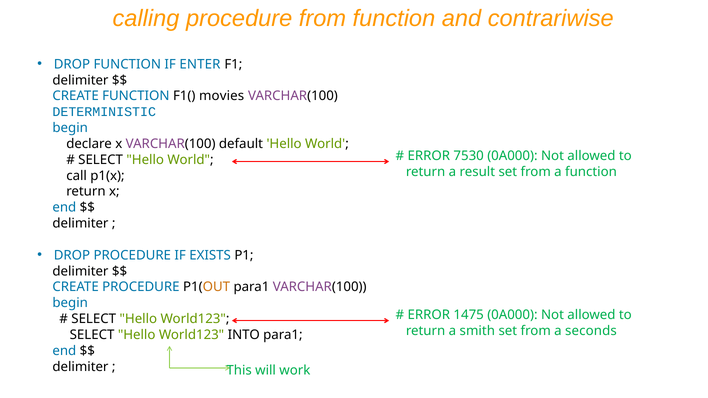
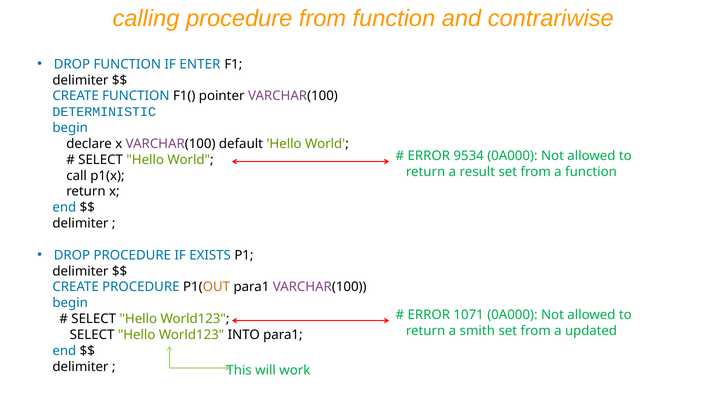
movies: movies -> pointer (222, 96)
7530: 7530 -> 9534 (469, 156)
1475: 1475 -> 1071 (469, 315)
seconds: seconds -> updated (591, 331)
